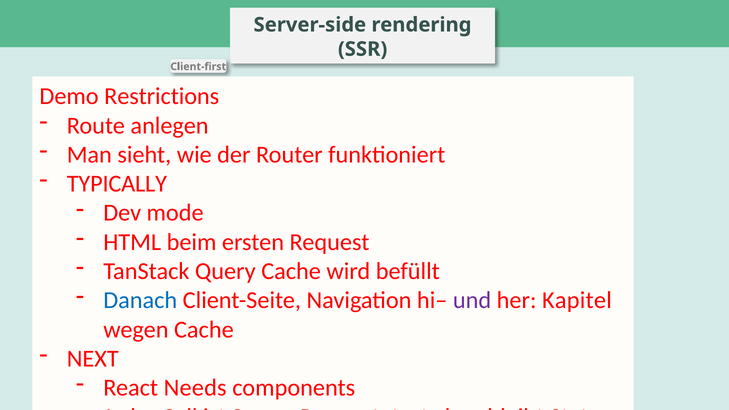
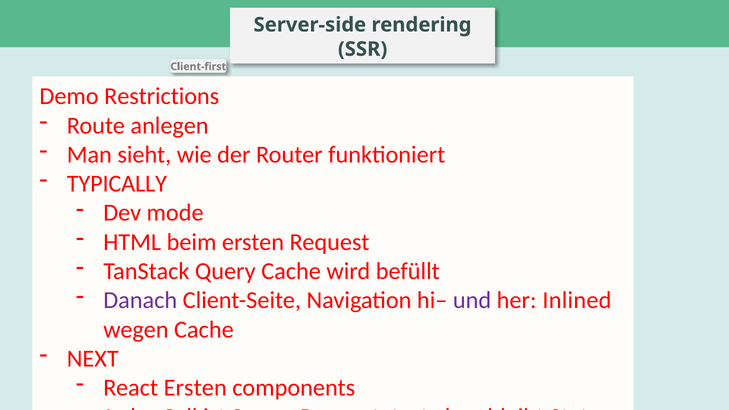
Danach colour: blue -> purple (140, 300)
Kapitel: Kapitel -> Inlined (577, 300)
React Needs: Needs -> Ersten (195, 388)
